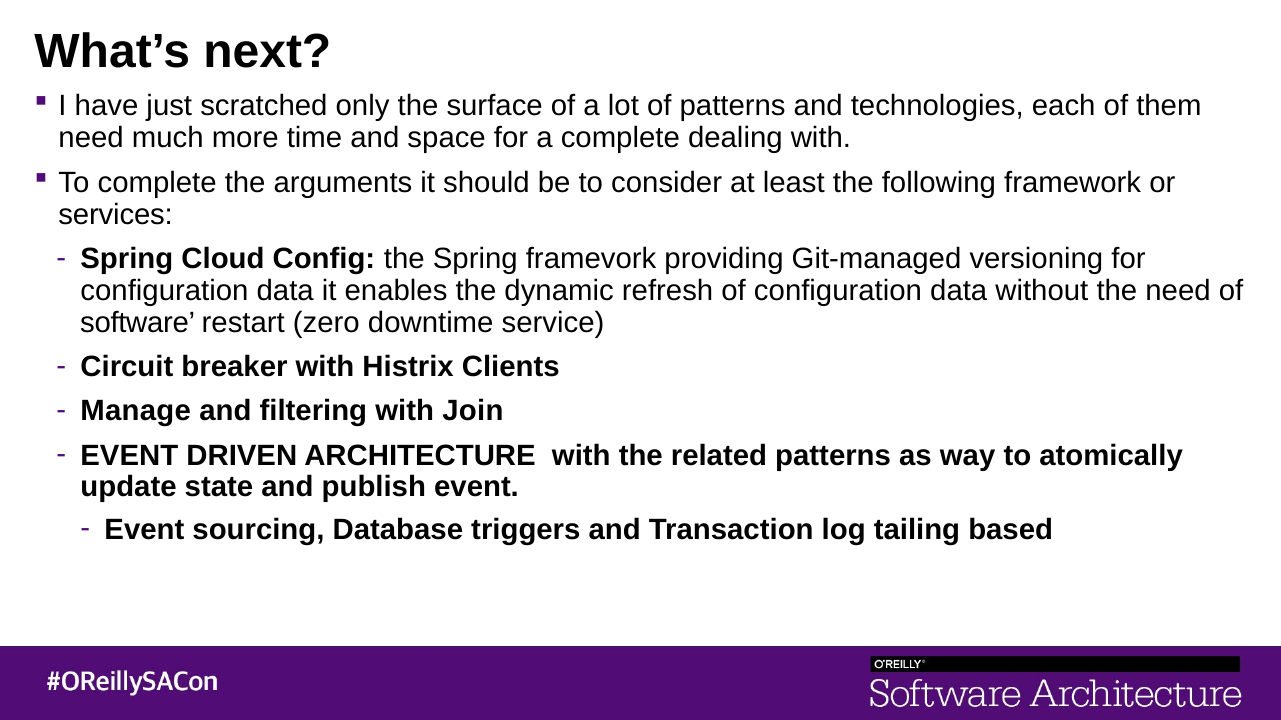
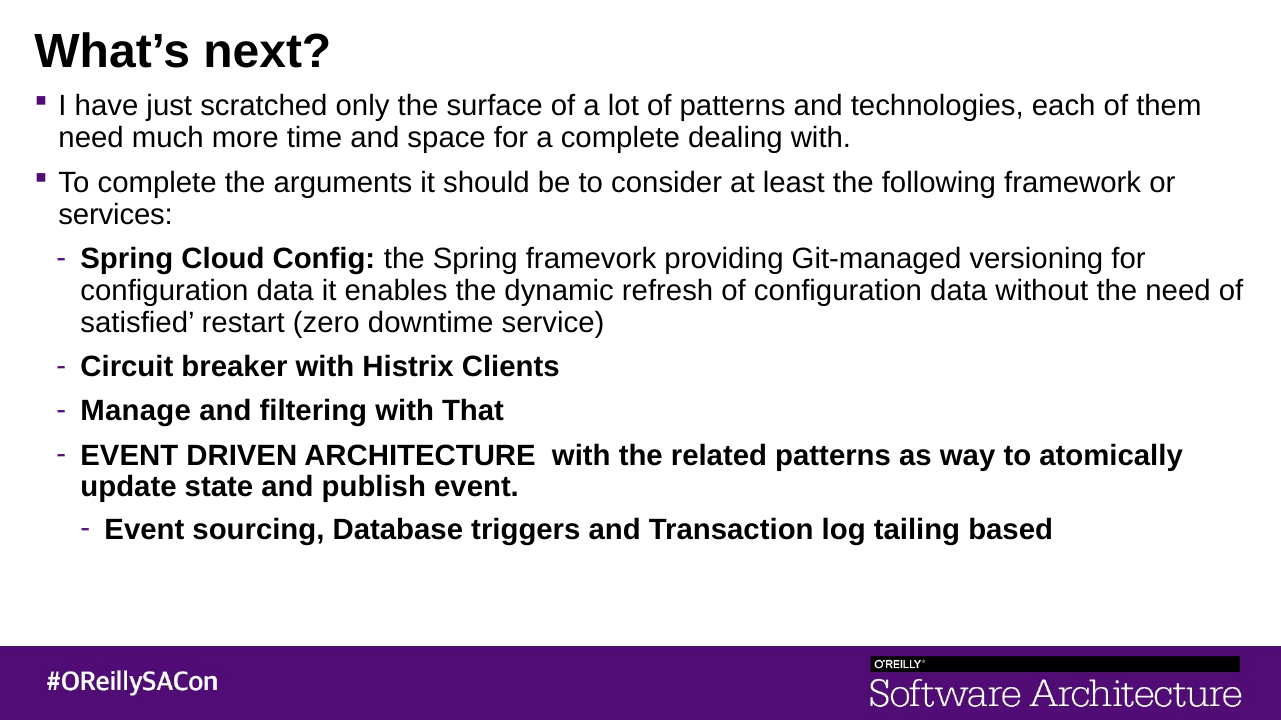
software: software -> satisfied (138, 323)
Join: Join -> That (473, 411)
